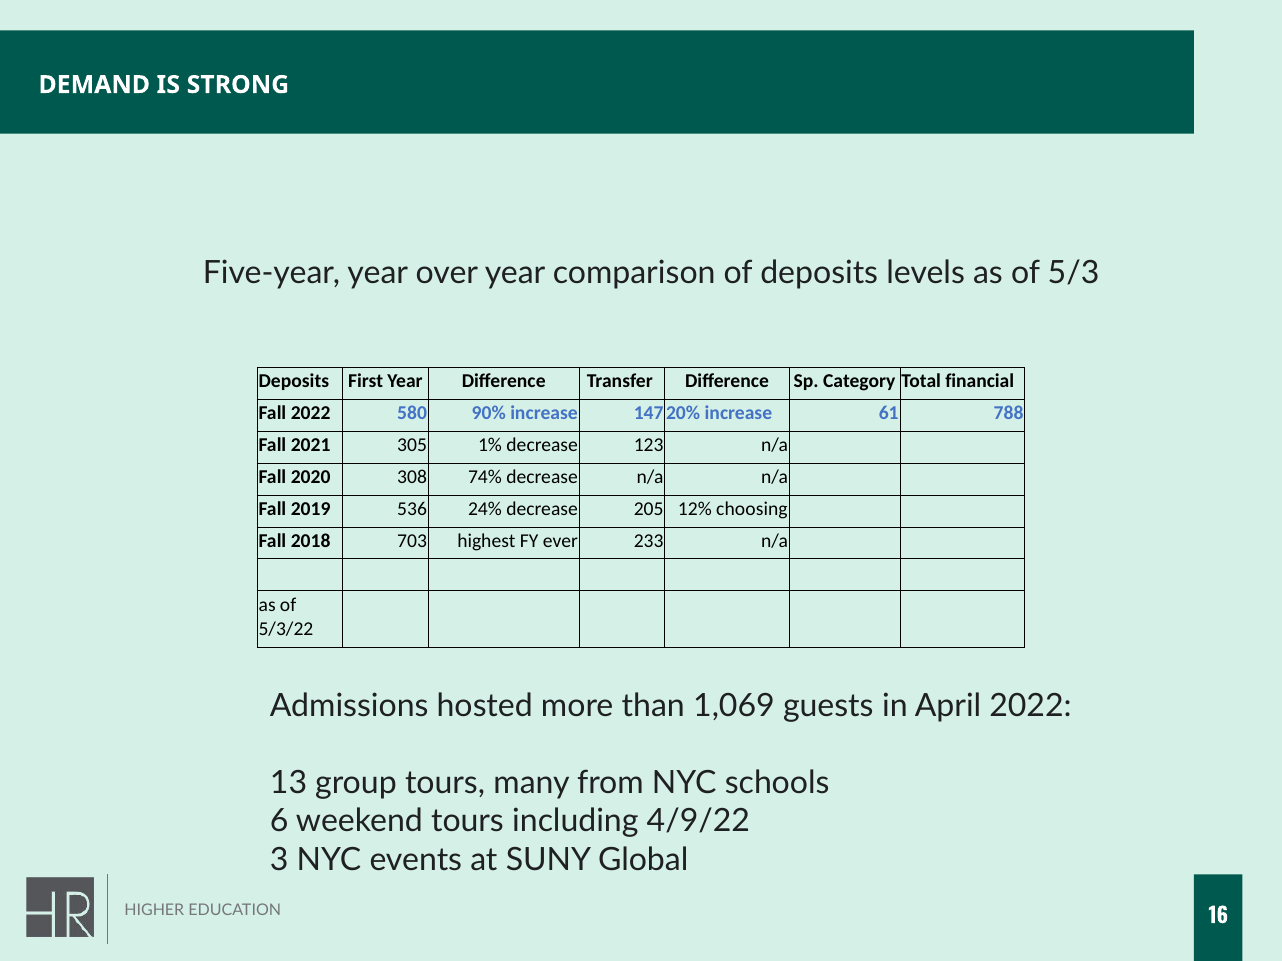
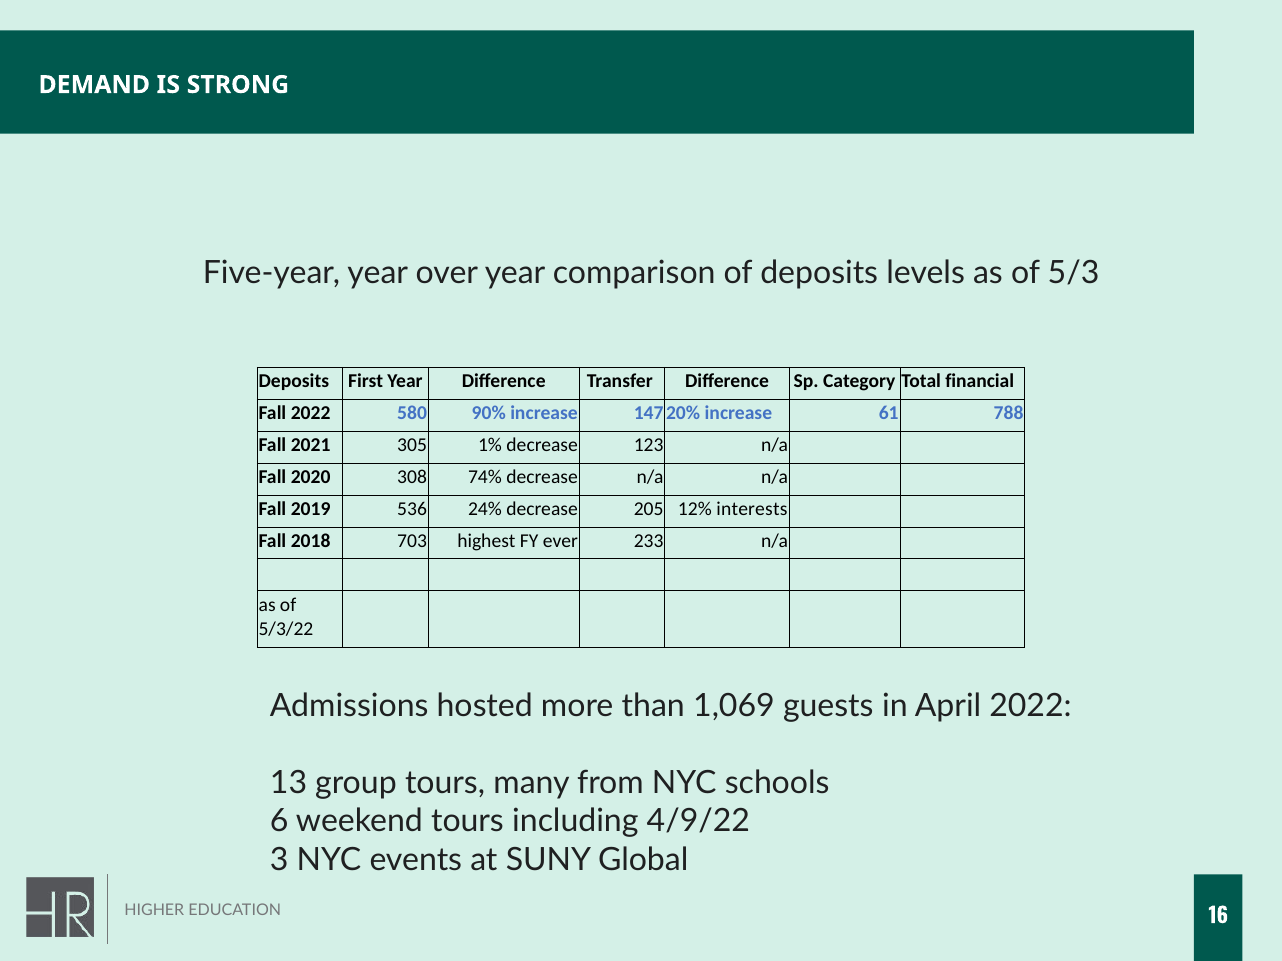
choosing: choosing -> interests (752, 509)
